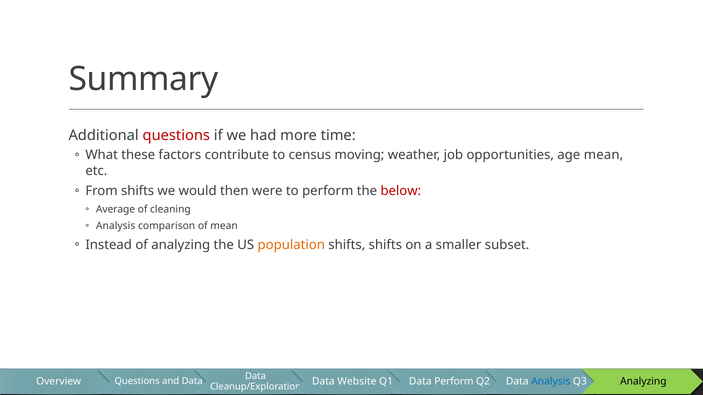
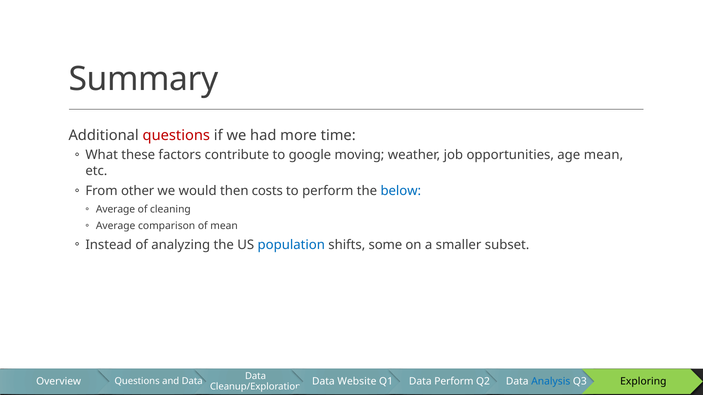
census: census -> google (310, 155)
From shifts: shifts -> other (138, 191)
were: were -> costs (267, 191)
below colour: red -> blue (401, 191)
Analysis: Analysis -> Average (116, 226)
population colour: orange -> blue (291, 245)
shifts shifts: shifts -> some (385, 245)
Analyzing: Analyzing -> Exploring (643, 382)
